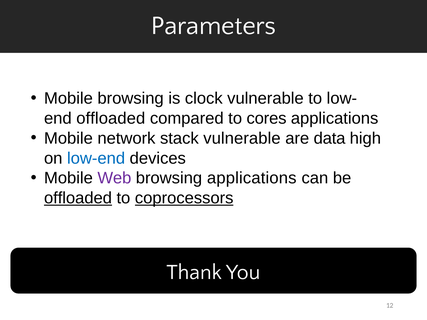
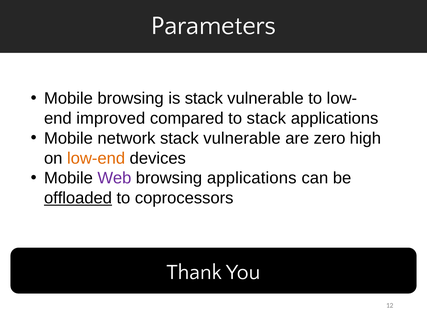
is clock: clock -> stack (204, 99)
offloaded: offloaded -> improved (111, 118)
to cores: cores -> stack (266, 118)
data: data -> zero (330, 138)
low-end colour: blue -> orange (96, 158)
coprocessors underline: present -> none (184, 198)
